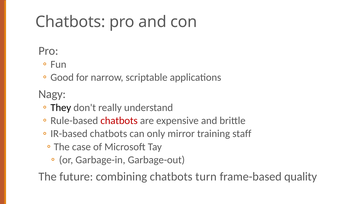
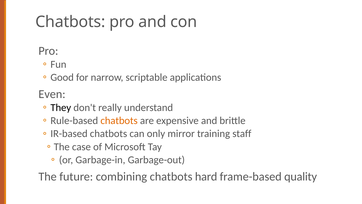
Nagy: Nagy -> Even (52, 94)
chatbots colour: red -> orange (119, 120)
turn: turn -> hard (206, 176)
